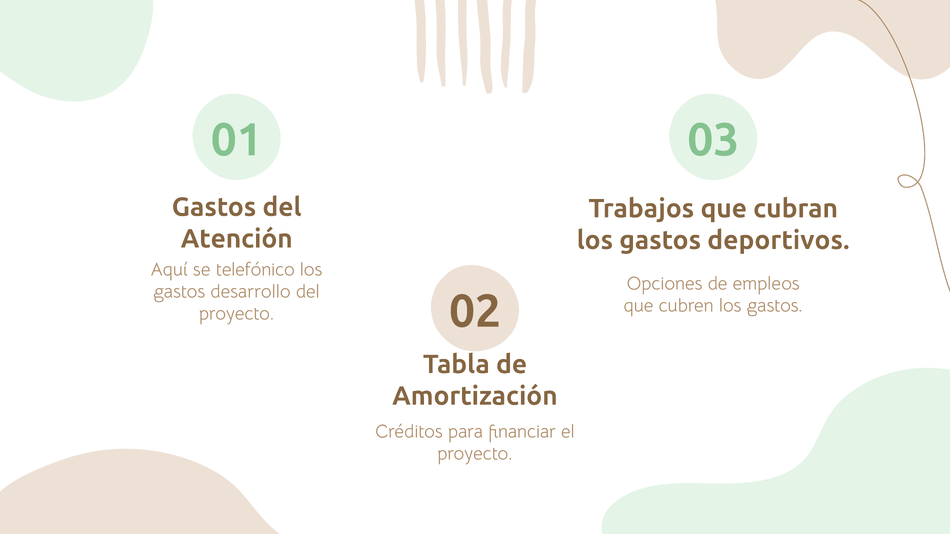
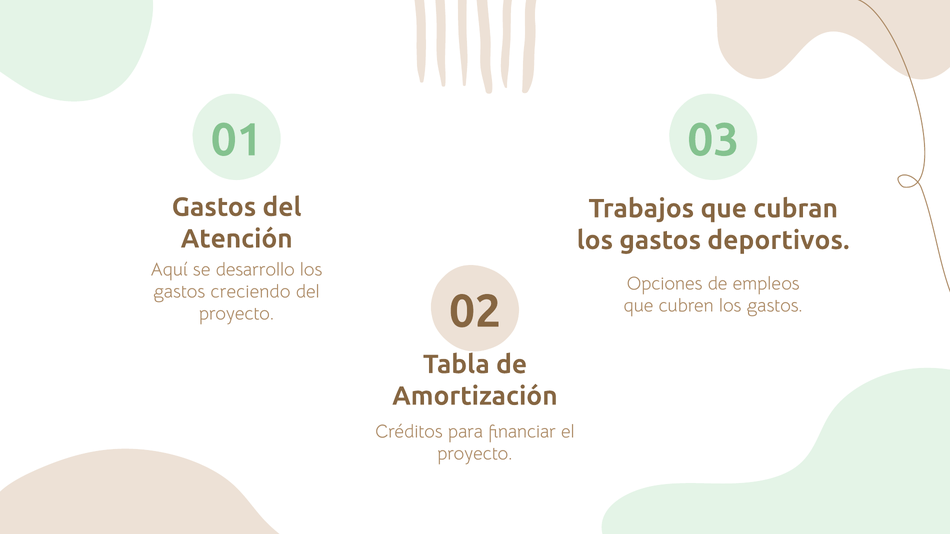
telefónico: telefónico -> desarrollo (255, 270)
desarrollo: desarrollo -> creciendo (251, 292)
